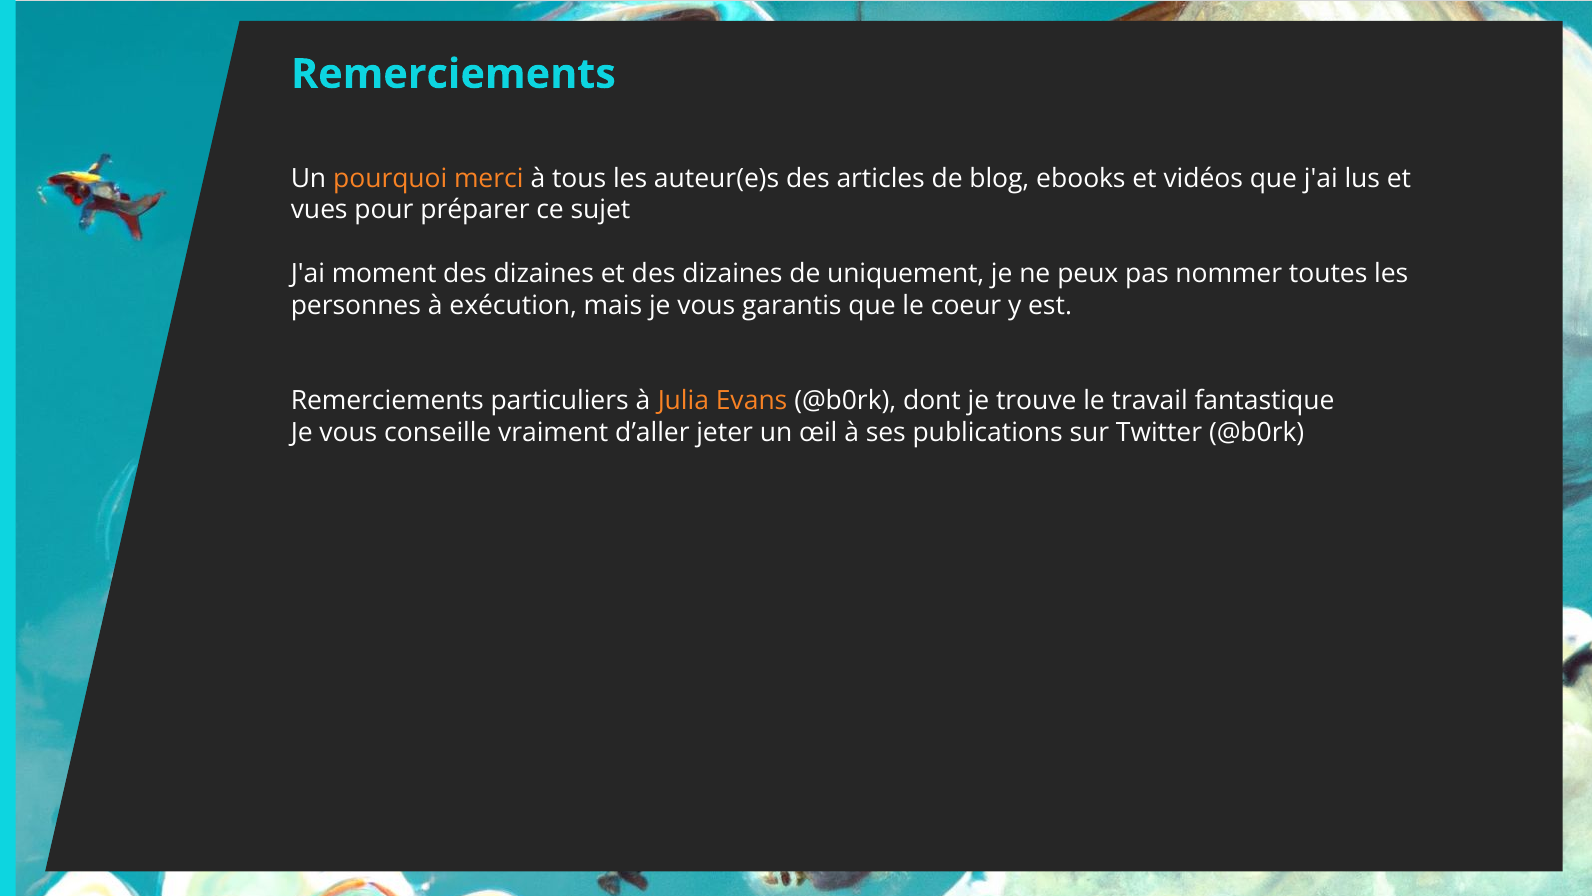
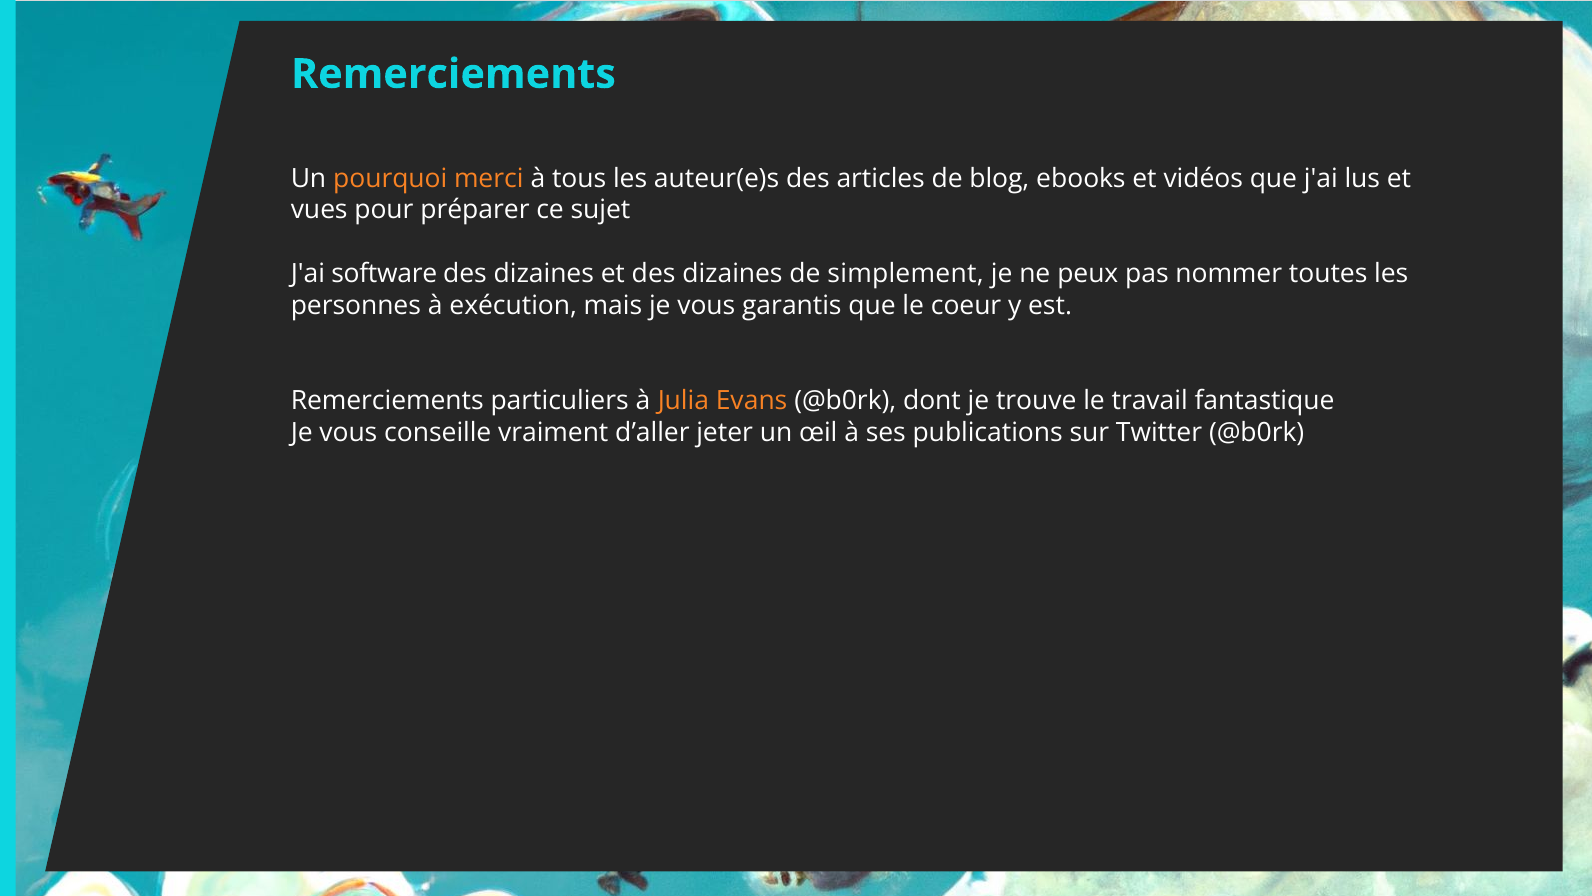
moment: moment -> software (384, 274)
uniquement: uniquement -> simplement (906, 274)
